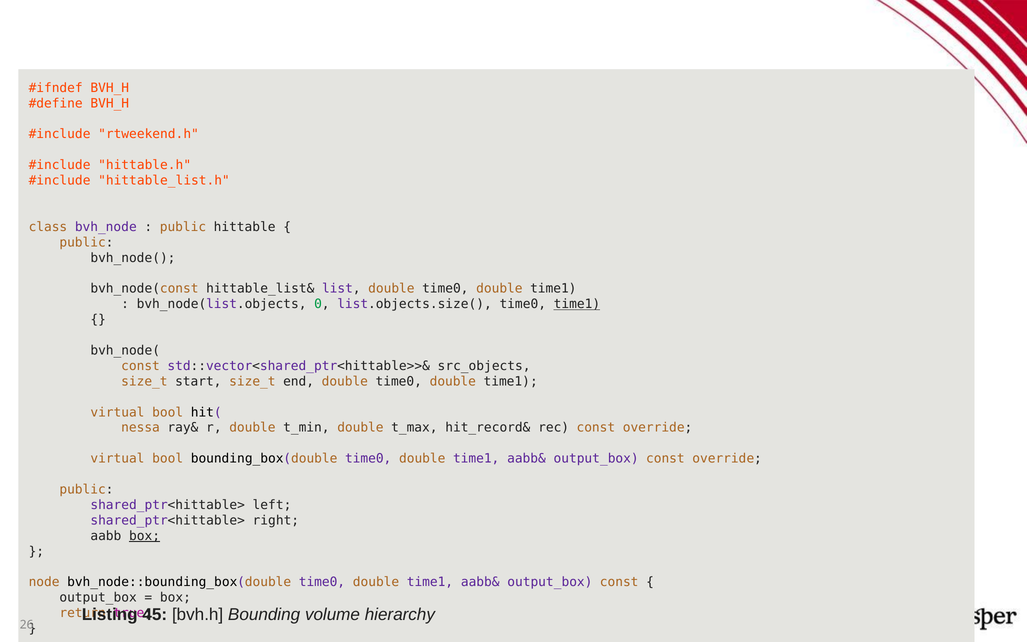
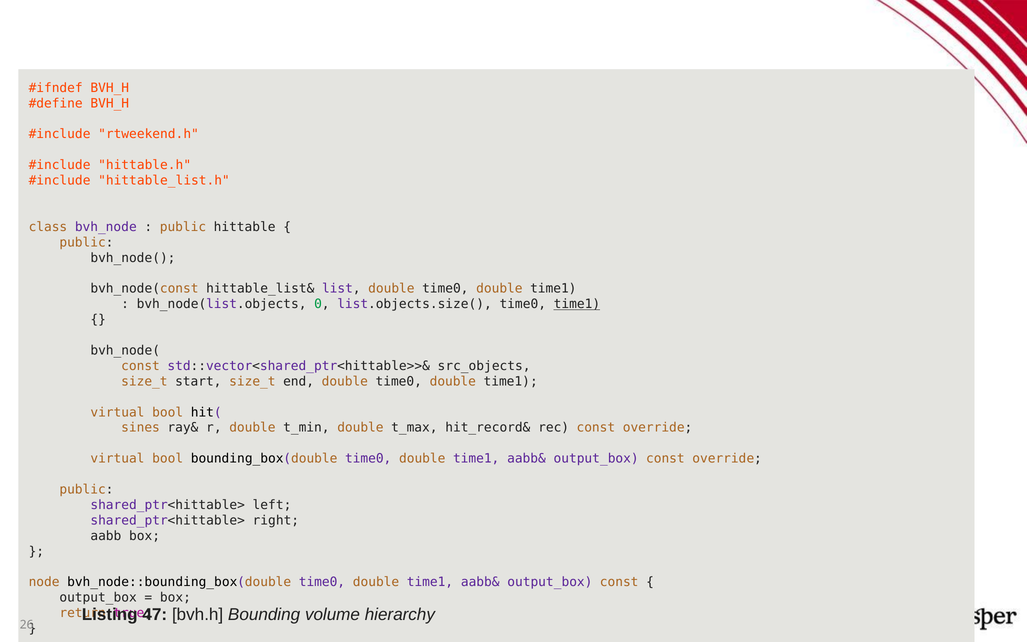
nessa: nessa -> sines (141, 428)
box underline: present -> none (145, 536)
45: 45 -> 47 (155, 614)
